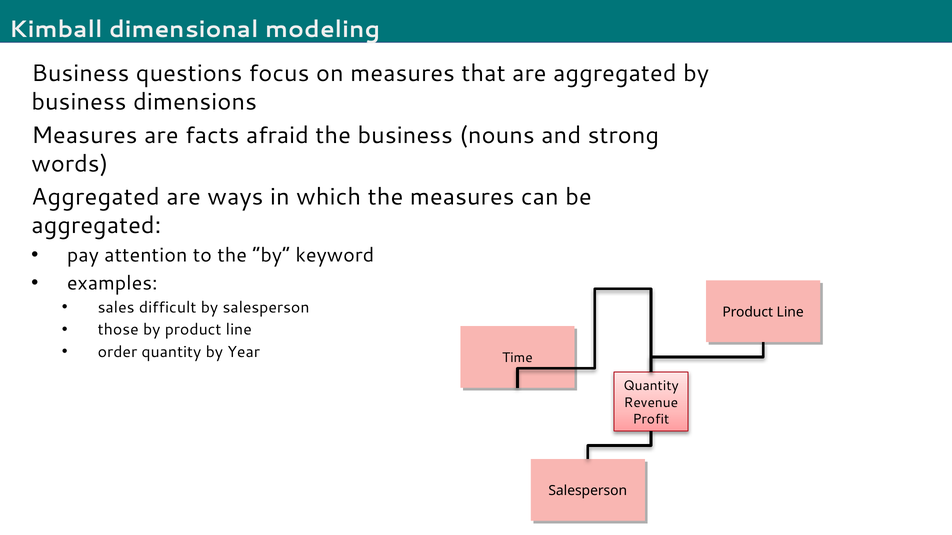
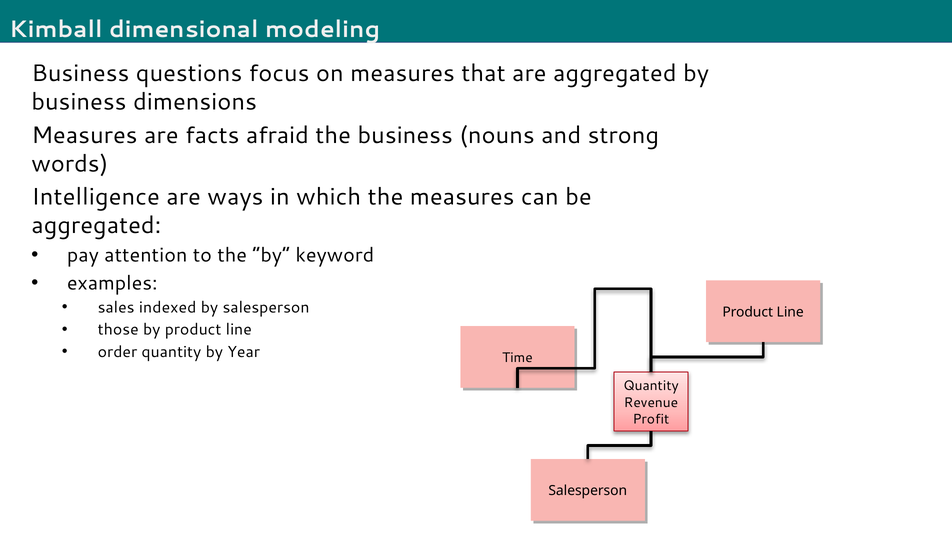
Aggregated: Aggregated -> Intelligence (96, 197)
difficult: difficult -> indexed (168, 308)
